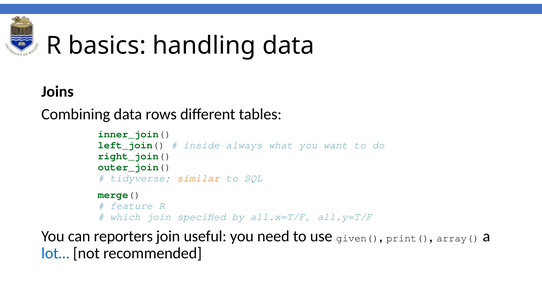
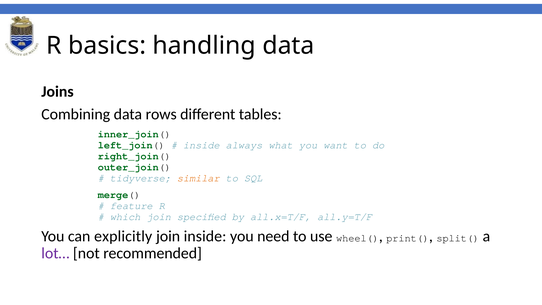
reporters: reporters -> explicitly (123, 236)
join useful: useful -> inside (205, 236)
given(: given( -> wheel( (358, 238)
array(: array( -> split( (458, 238)
lot… colour: blue -> purple (55, 253)
